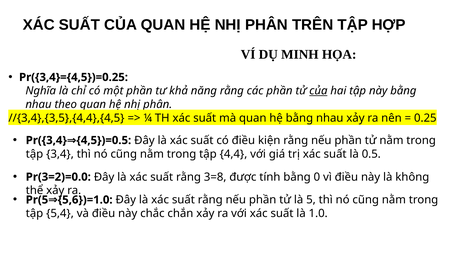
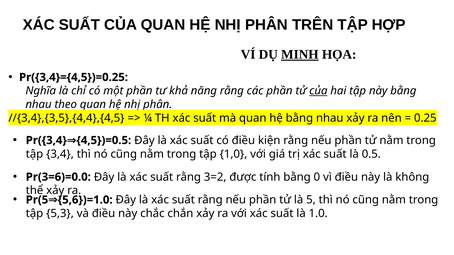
MINH underline: none -> present (300, 55)
4,4: 4,4 -> 1,0 (233, 154)
Pr(3=2)=0.0: Pr(3=2)=0.0 -> Pr(3=6)=0.0 (58, 177)
3=8: 3=8 -> 3=2 (215, 177)
5,4: 5,4 -> 5,3 (60, 214)
